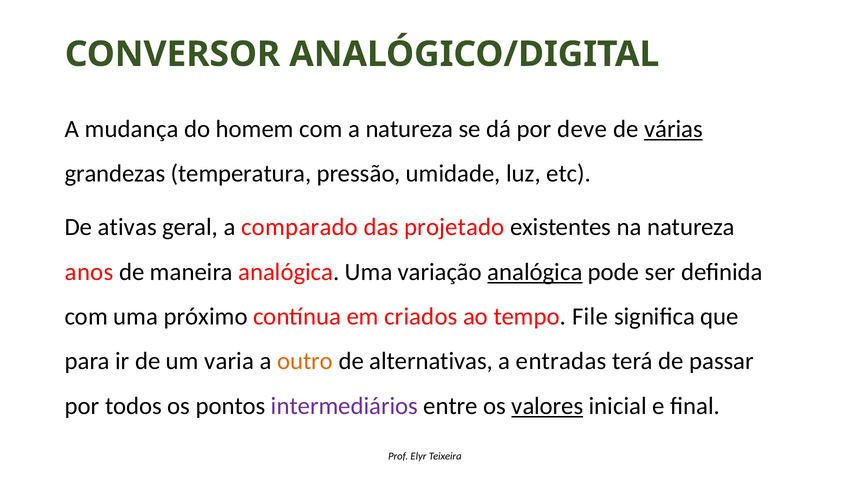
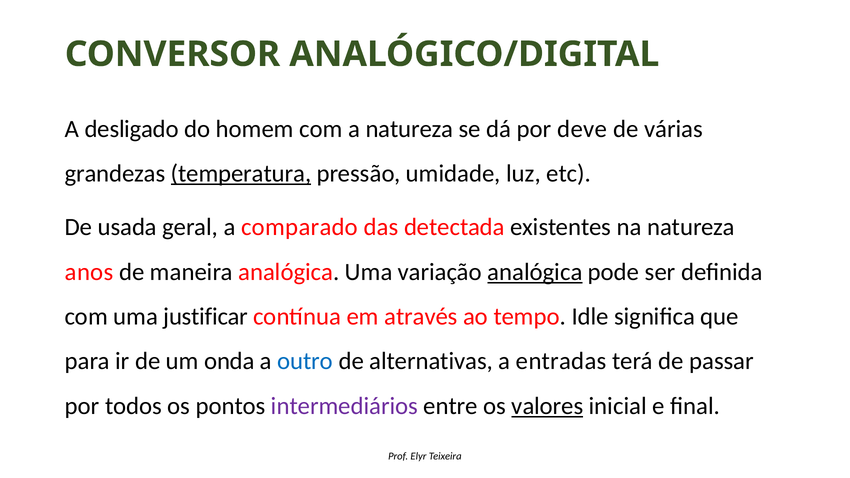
mudança: mudança -> desligado (132, 129)
várias underline: present -> none (673, 129)
temperatura underline: none -> present (241, 174)
ativas: ativas -> usada (127, 227)
projetado: projetado -> detectada (454, 227)
próximo: próximo -> justificar (206, 317)
criados: criados -> através (421, 317)
File: File -> Idle (590, 317)
varia: varia -> onda (229, 361)
outro colour: orange -> blue (305, 361)
